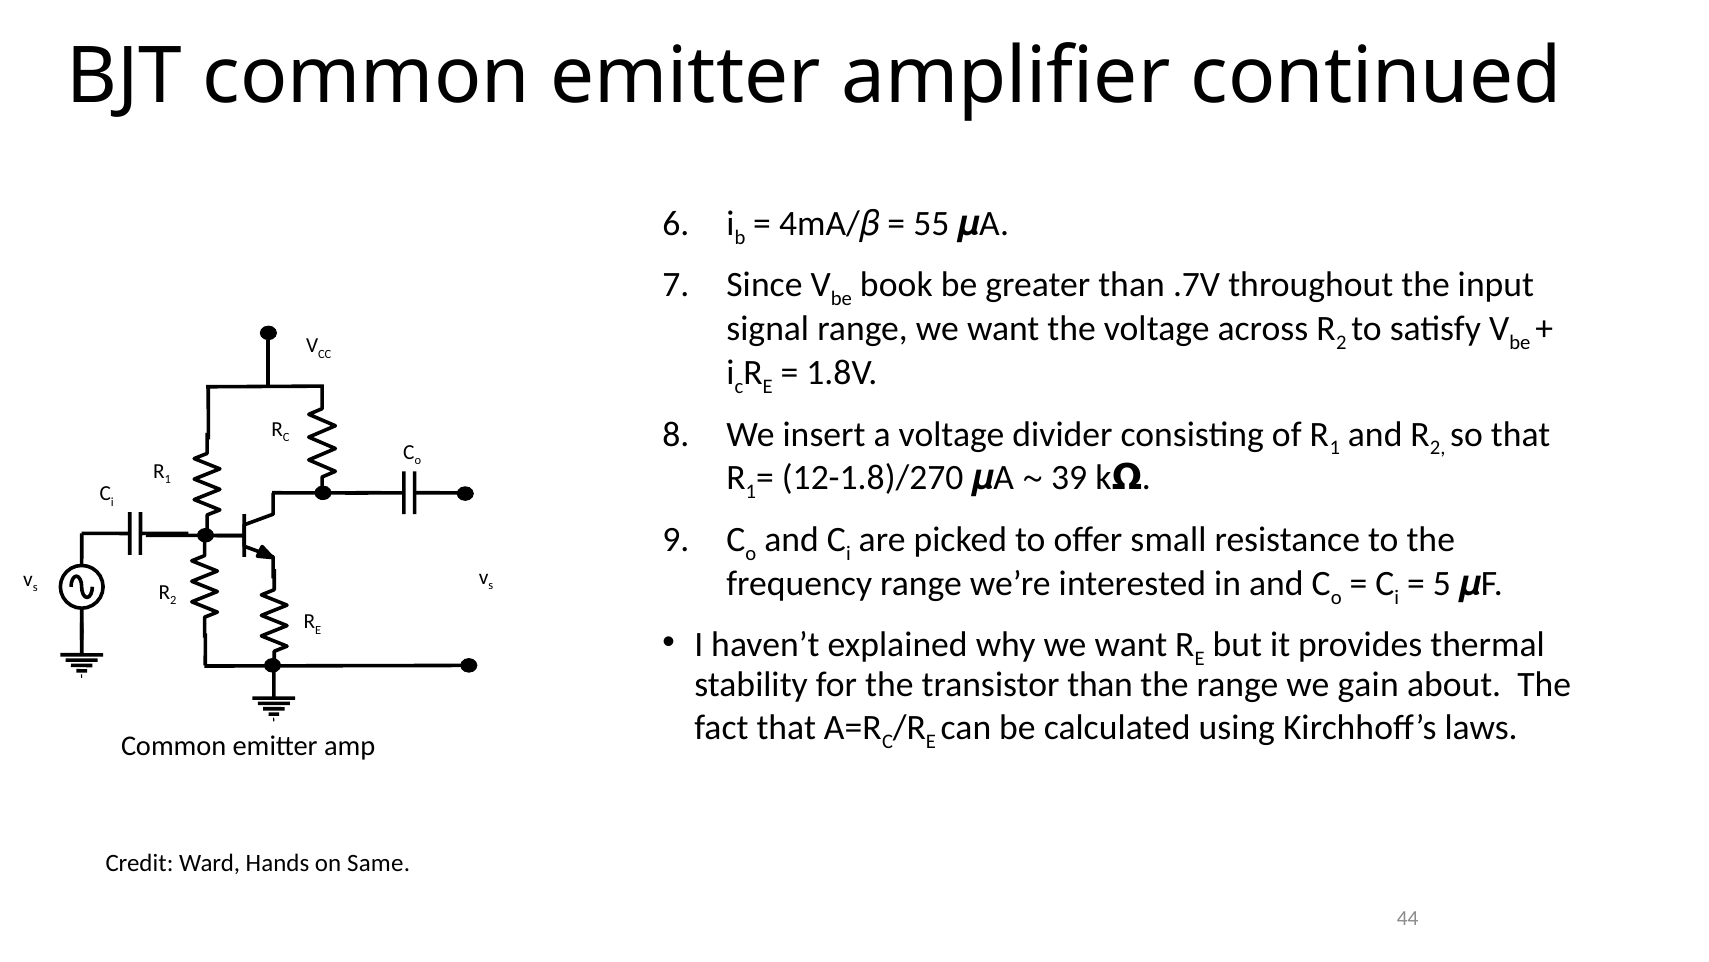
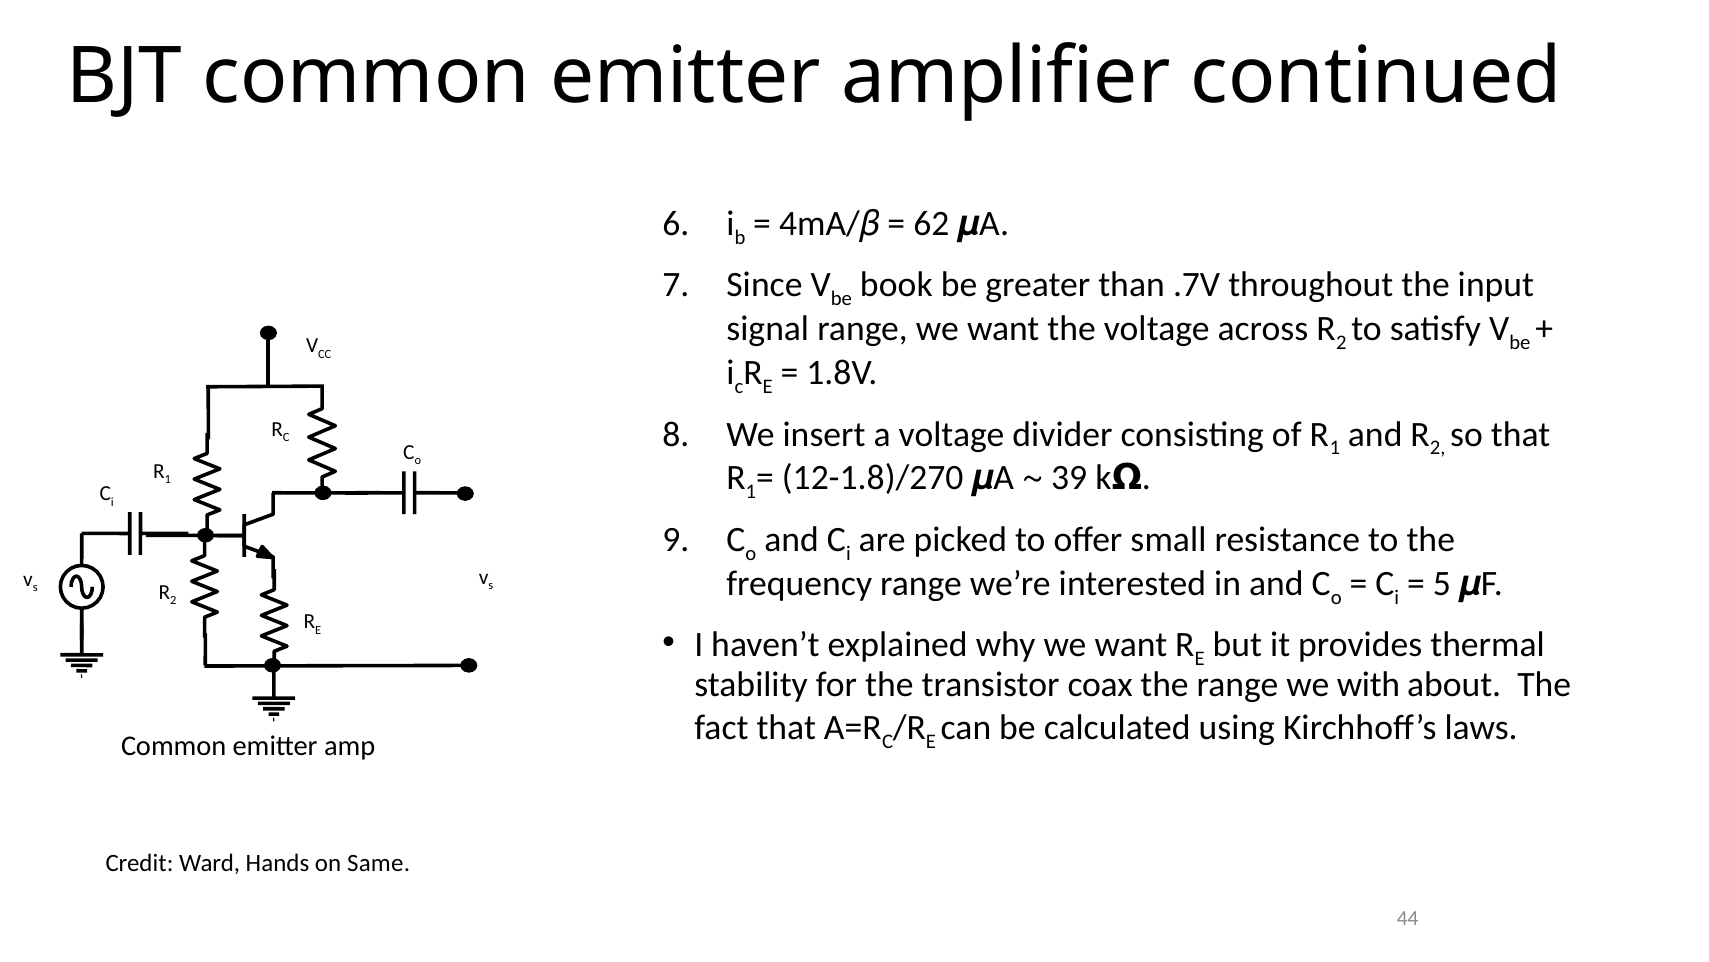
55: 55 -> 62 (931, 223)
transistor than: than -> coax (1100, 684)
gain: gain -> with (1368, 684)
